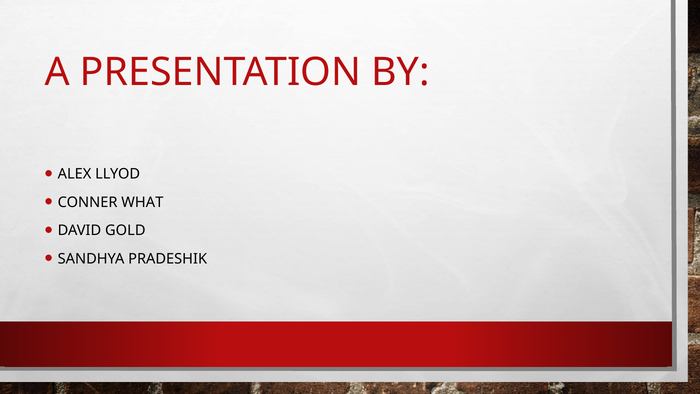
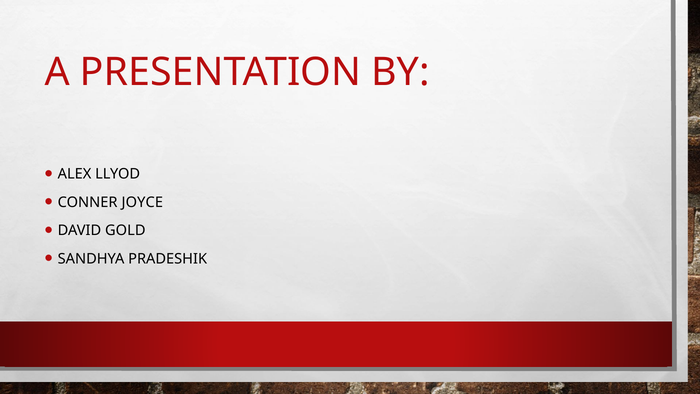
WHAT: WHAT -> JOYCE (142, 202)
